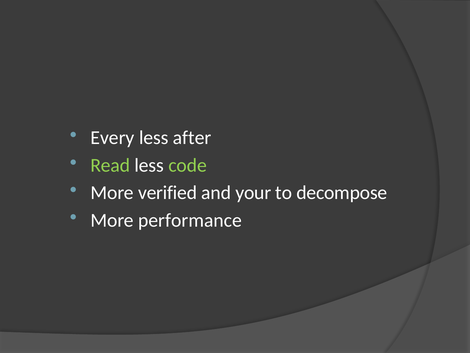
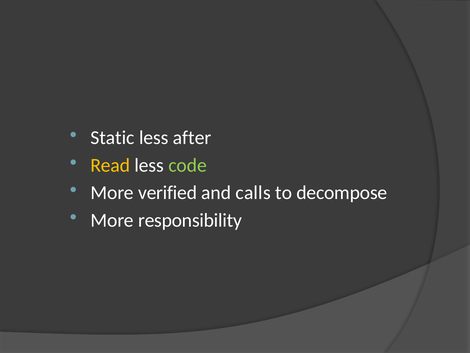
Every: Every -> Static (112, 138)
Read colour: light green -> yellow (110, 165)
your: your -> calls (253, 193)
performance: performance -> responsibility (190, 220)
